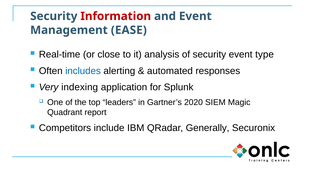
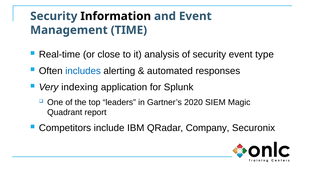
Information colour: red -> black (116, 16)
EASE: EASE -> TIME (129, 30)
Generally: Generally -> Company (208, 128)
